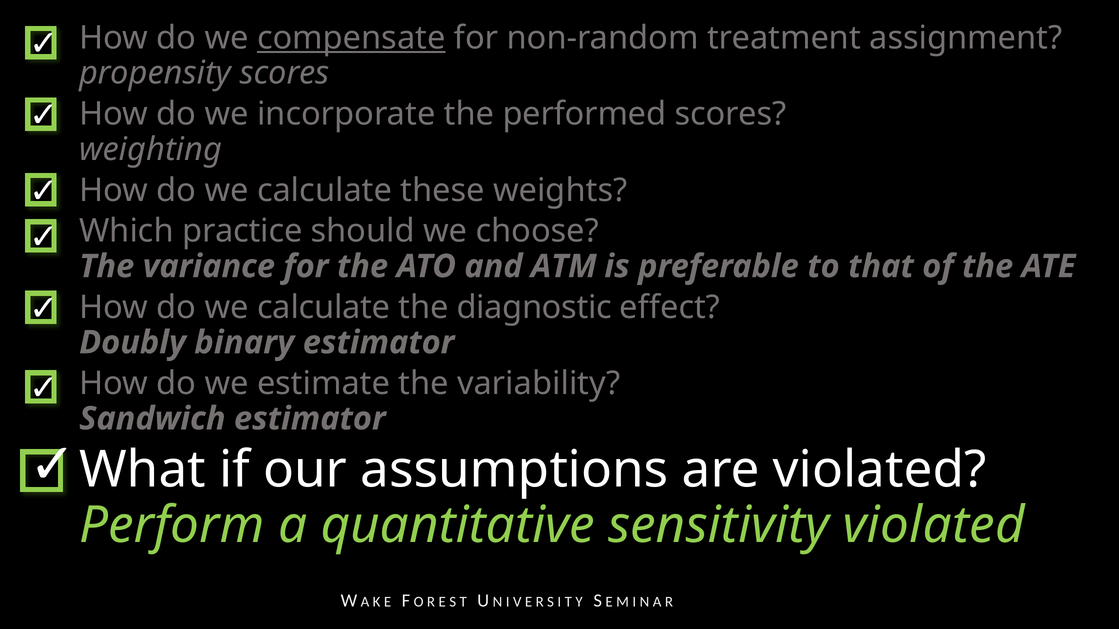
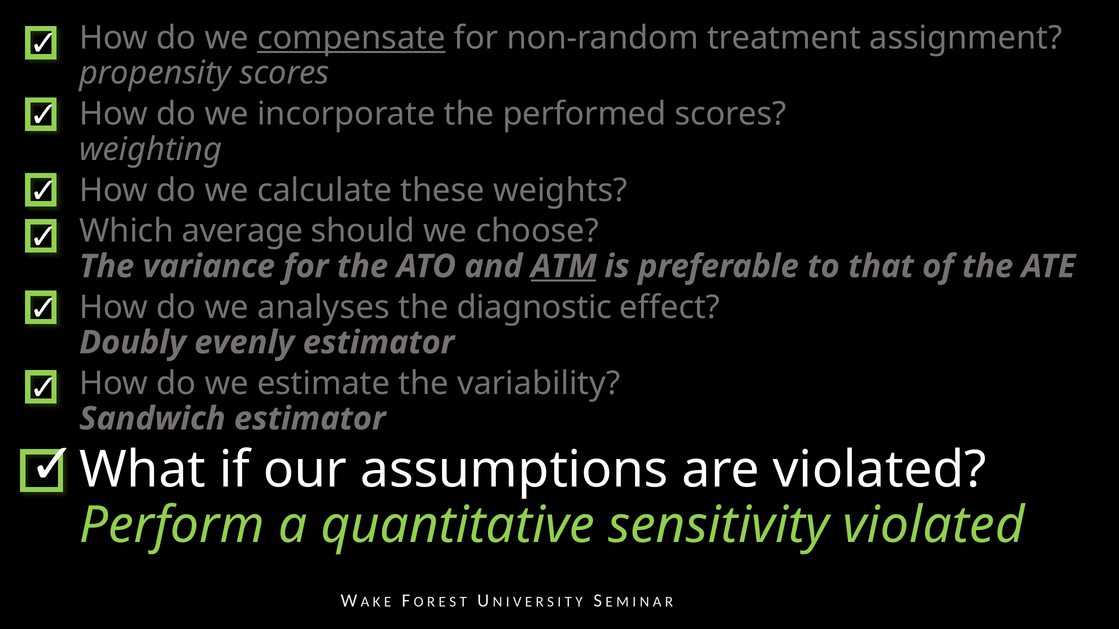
practice: practice -> average (242, 231)
ATM underline: none -> present (564, 267)
calculate: calculate -> analyses (323, 308)
binary: binary -> evenly (244, 343)
